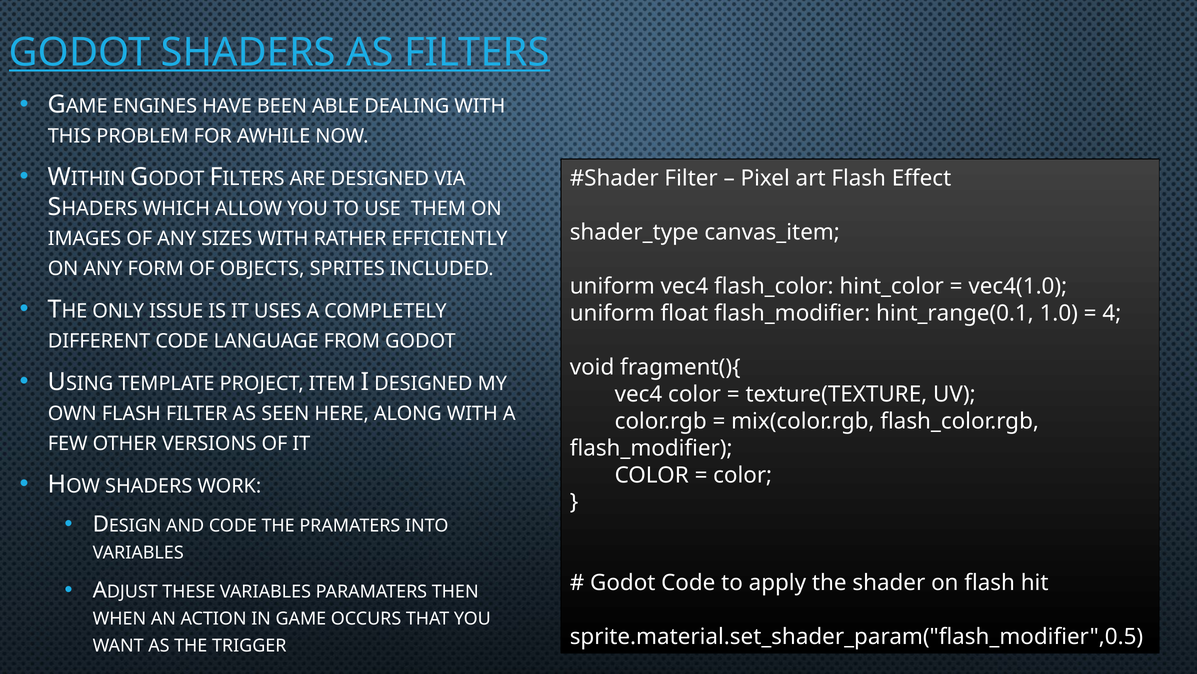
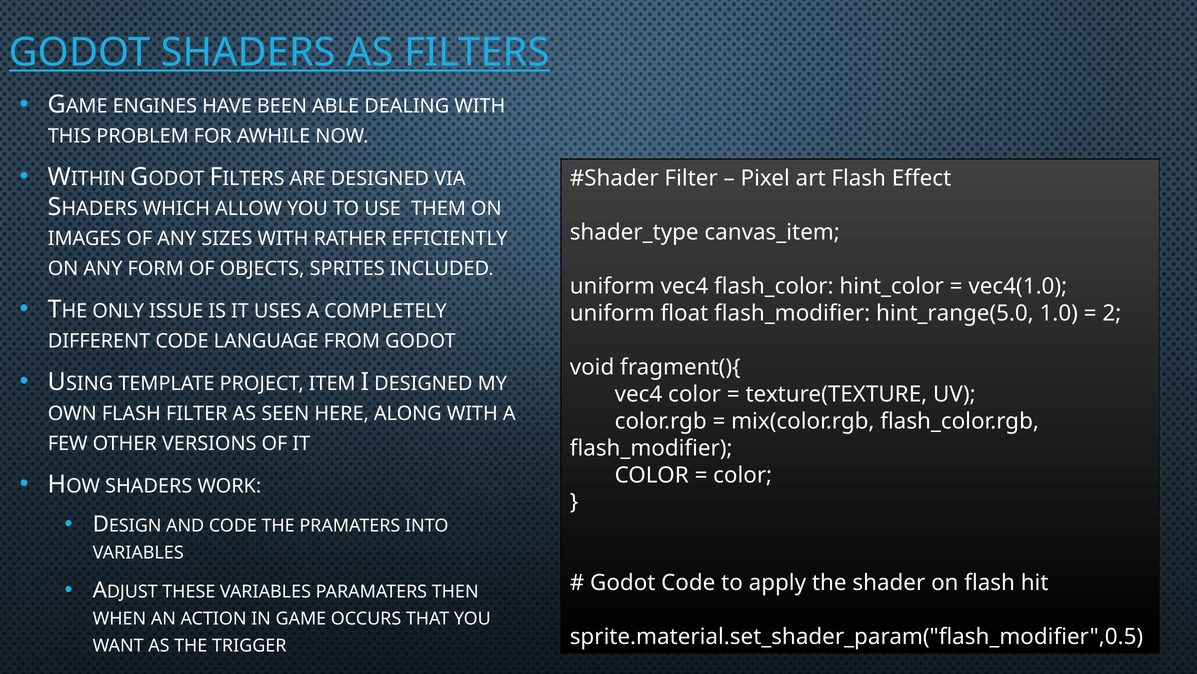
hint_range(0.1: hint_range(0.1 -> hint_range(5.0 (955, 313)
4: 4 -> 2 (1112, 313)
